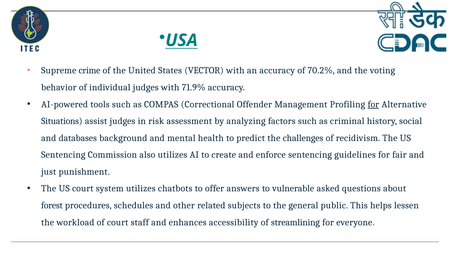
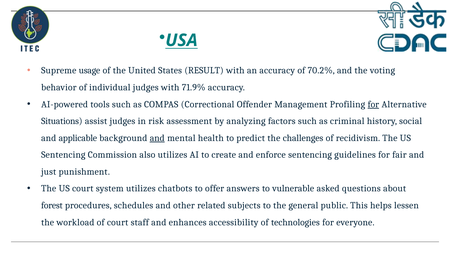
crime: crime -> usage (90, 71)
VECTOR: VECTOR -> RESULT (204, 71)
databases: databases -> applicable (78, 138)
and underline: none -> present (157, 138)
streamlining: streamlining -> technologies (295, 222)
